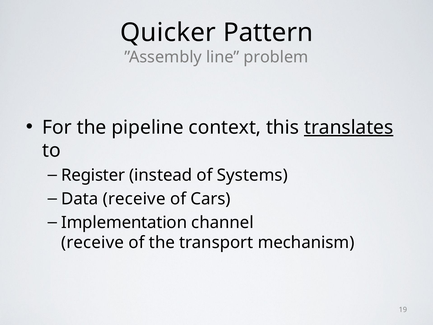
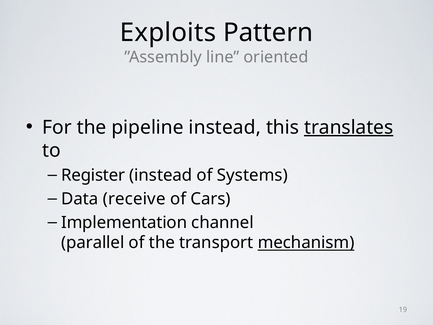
Quicker: Quicker -> Exploits (168, 32)
problem: problem -> oriented (276, 57)
pipeline context: context -> instead (225, 127)
receive: receive -> parallel (93, 243)
mechanism underline: none -> present (306, 243)
